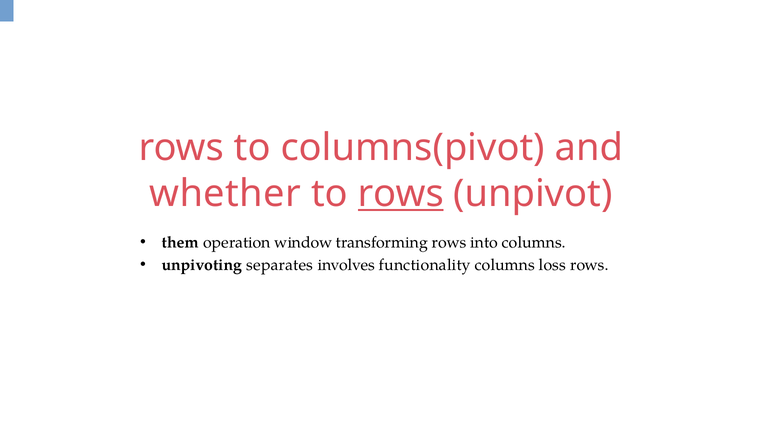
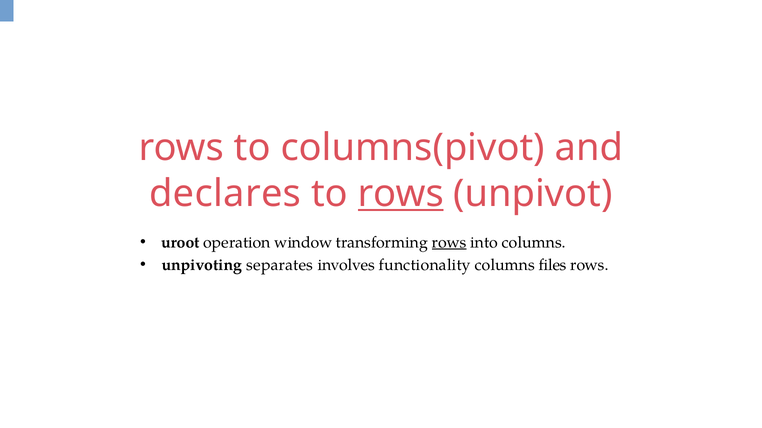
whether: whether -> declares (225, 194)
them: them -> uroot (181, 243)
rows underline: none -> present (449, 243)
loss: loss -> files (553, 266)
